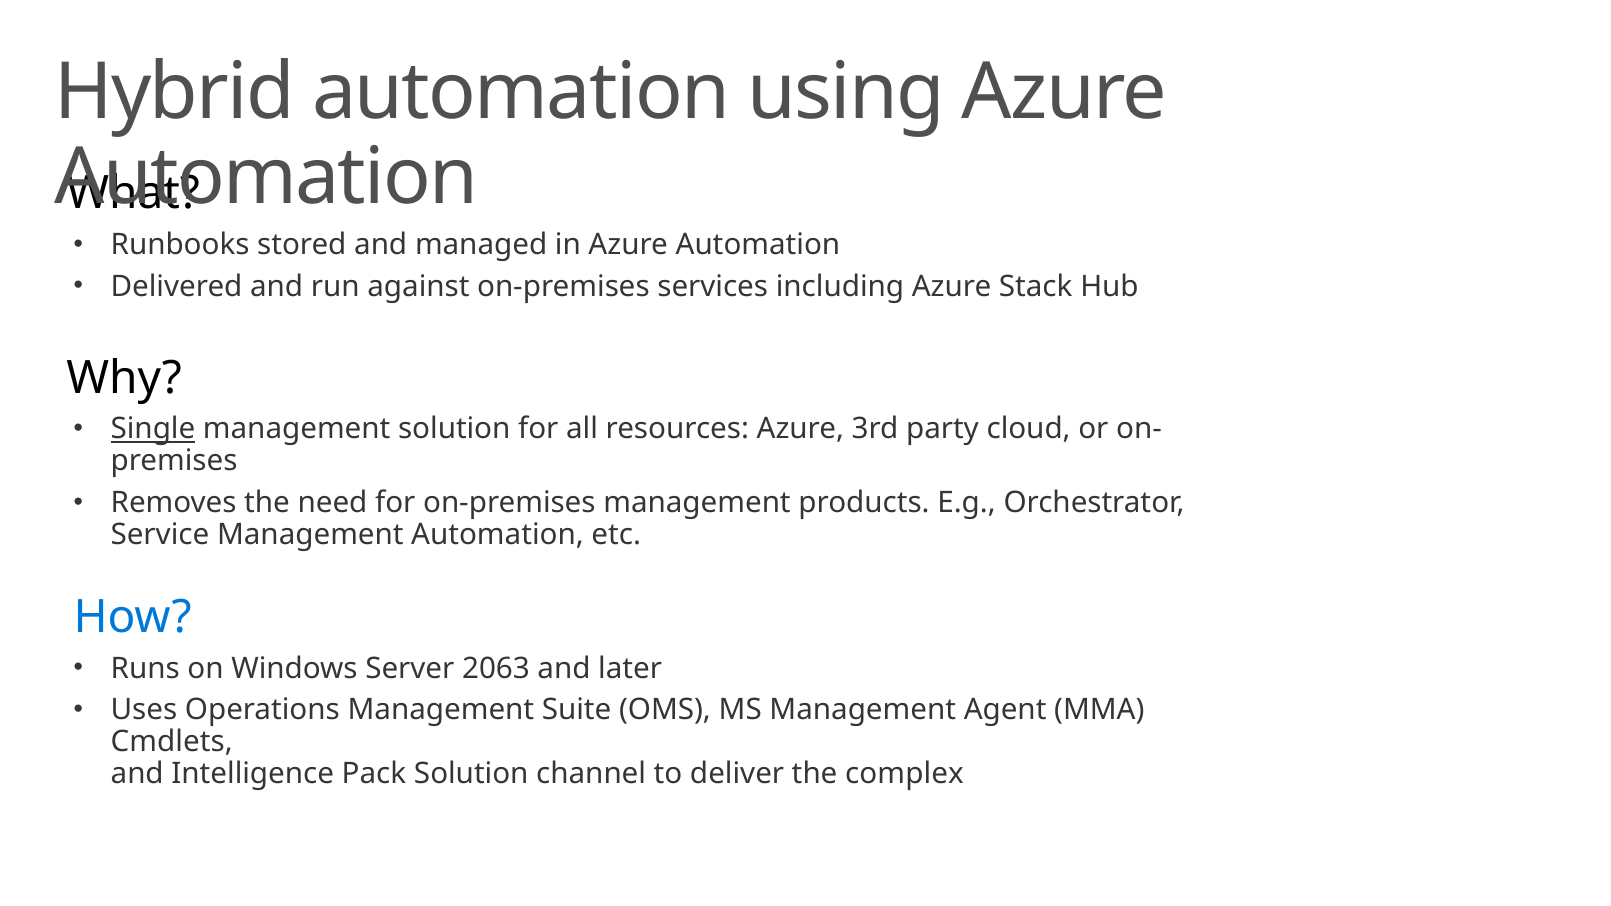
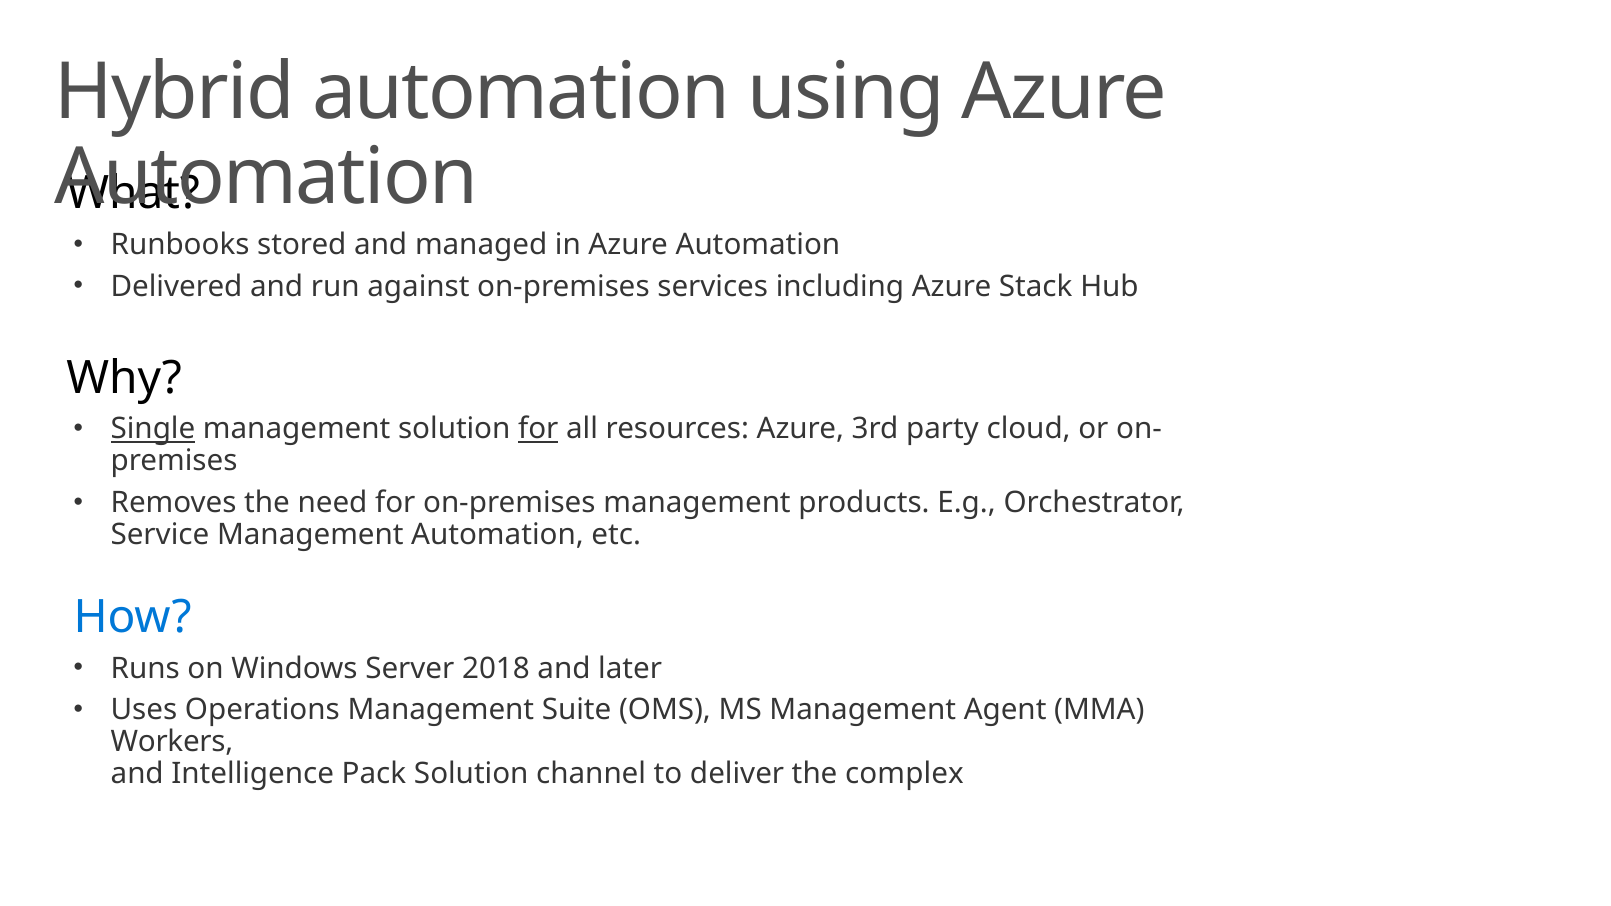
for underline: none -> present (538, 429)
2063: 2063 -> 2018 (496, 668)
Cmdlets: Cmdlets -> Workers (172, 742)
